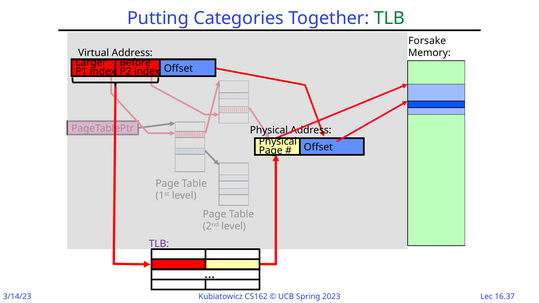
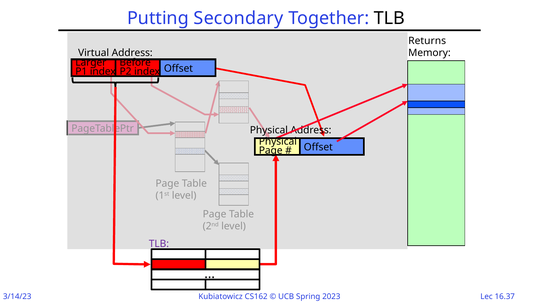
Categories: Categories -> Secondary (239, 18)
TLB colour: green -> black (389, 18)
Forsake: Forsake -> Returns (427, 41)
